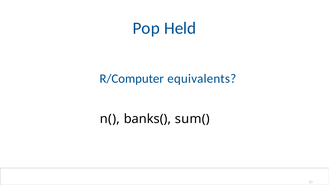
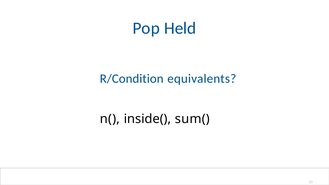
R/Computer: R/Computer -> R/Condition (132, 79)
banks(: banks( -> inside( (147, 119)
